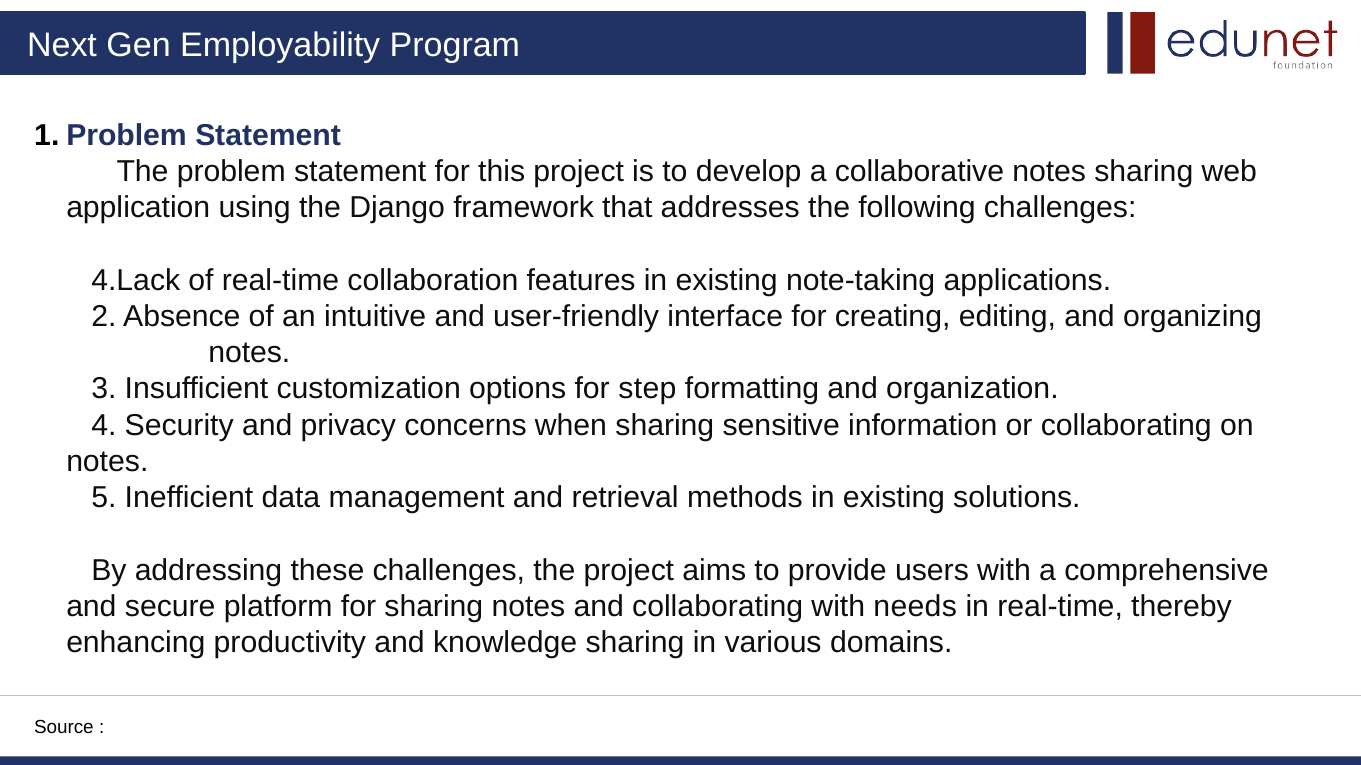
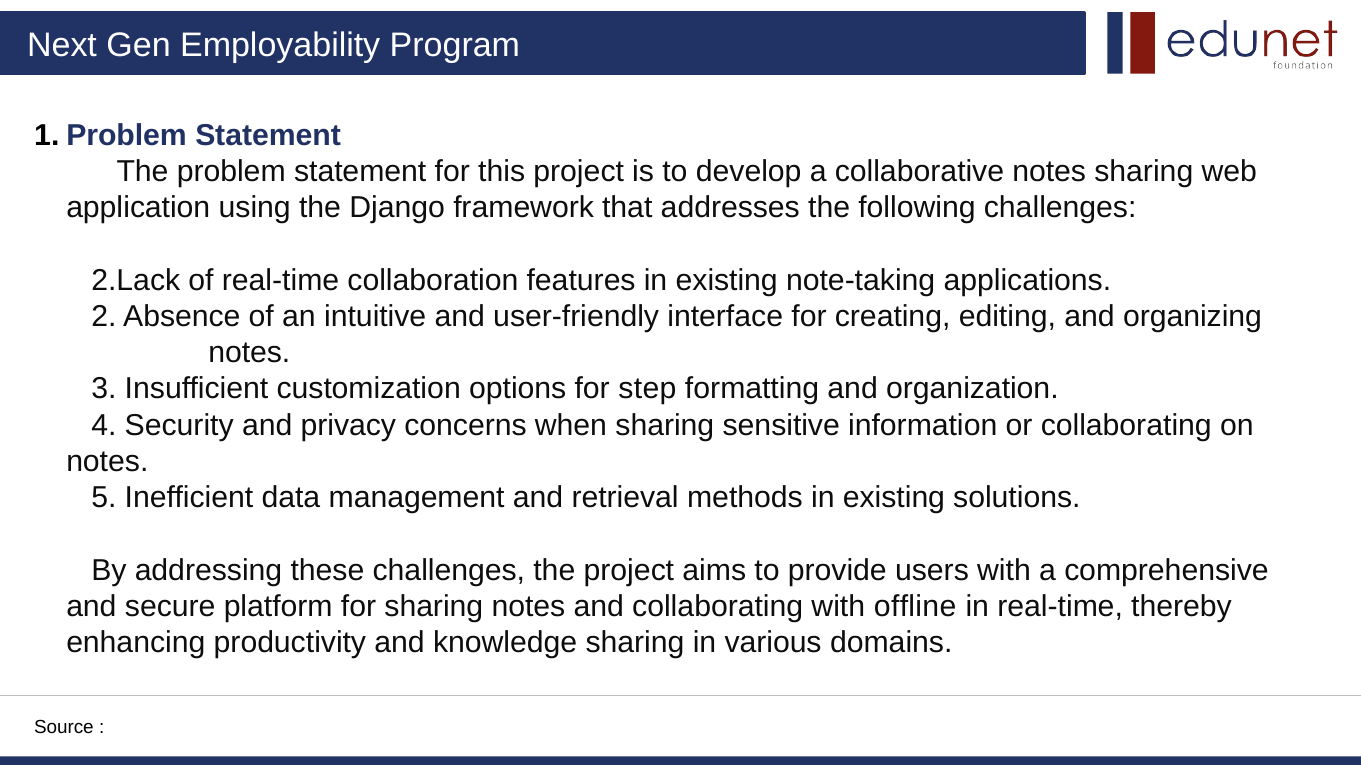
4.Lack: 4.Lack -> 2.Lack (136, 280)
needs: needs -> offline (915, 607)
